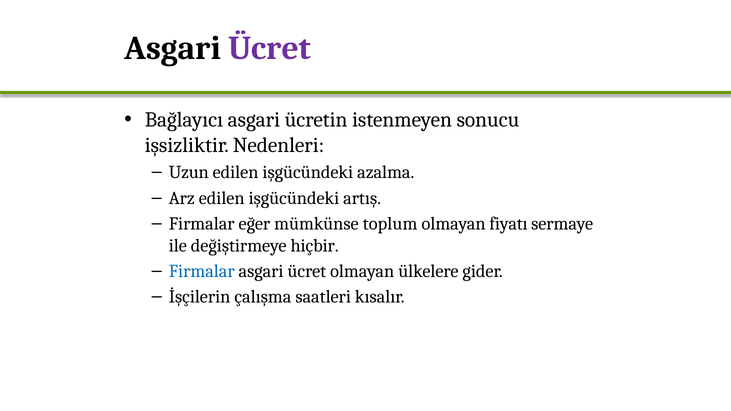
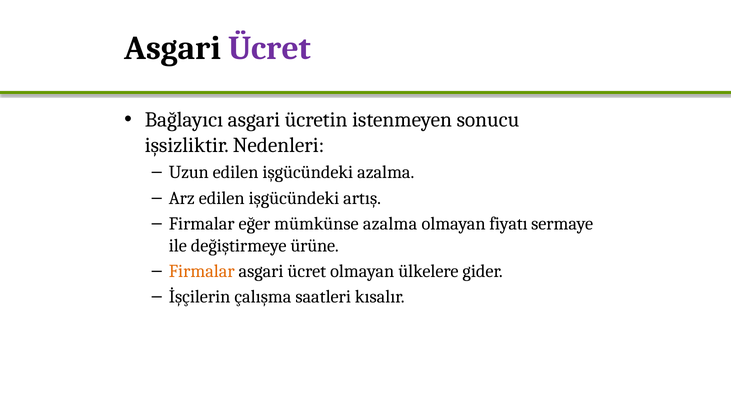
mümkünse toplum: toplum -> azalma (390, 224)
hiçbir: hiçbir -> ürüne (315, 246)
Firmalar colour: blue -> orange (202, 271)
